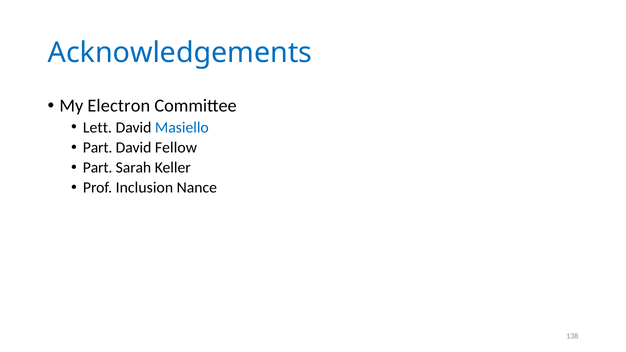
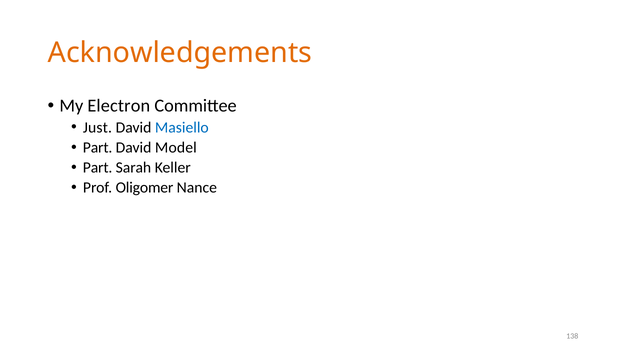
Acknowledgements colour: blue -> orange (180, 53)
Lett: Lett -> Just (97, 127)
Fellow: Fellow -> Model (176, 148)
Inclusion: Inclusion -> Oligomer (145, 188)
